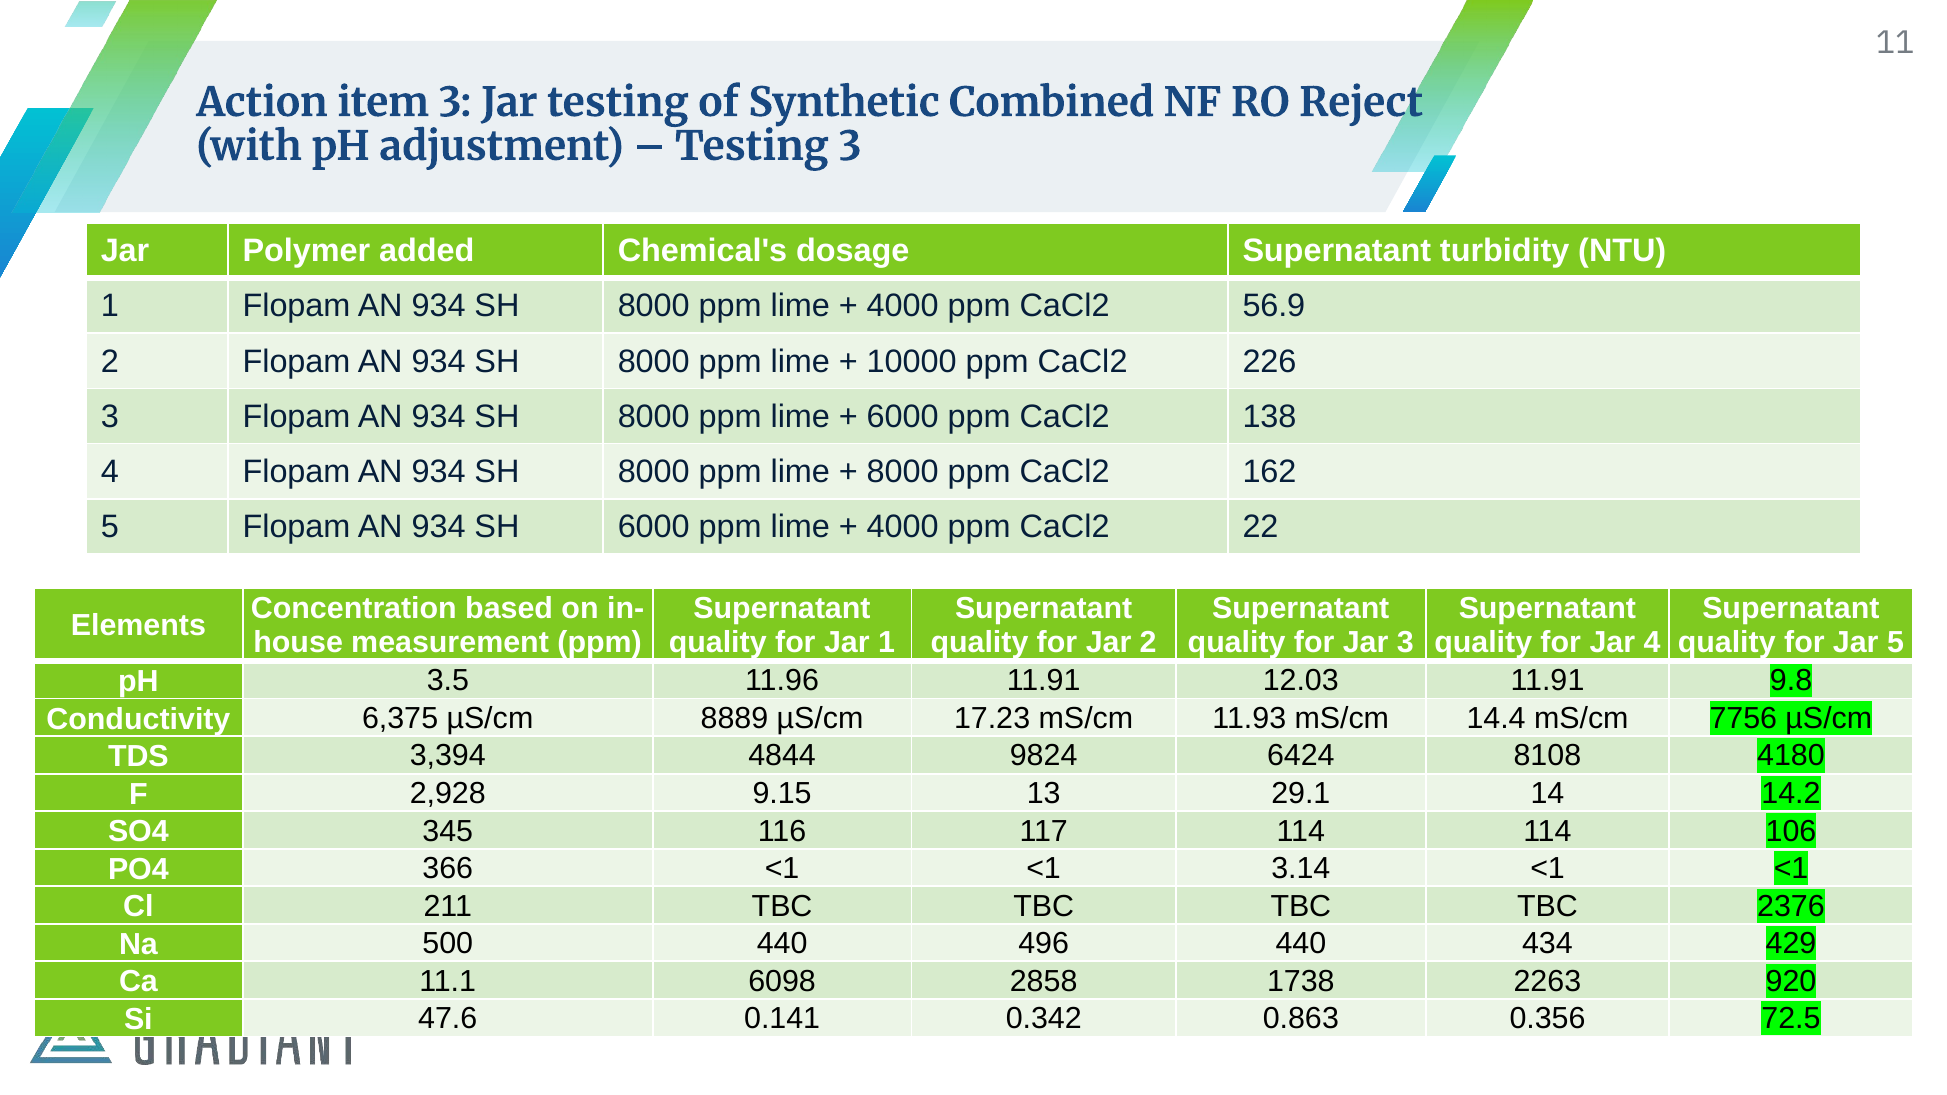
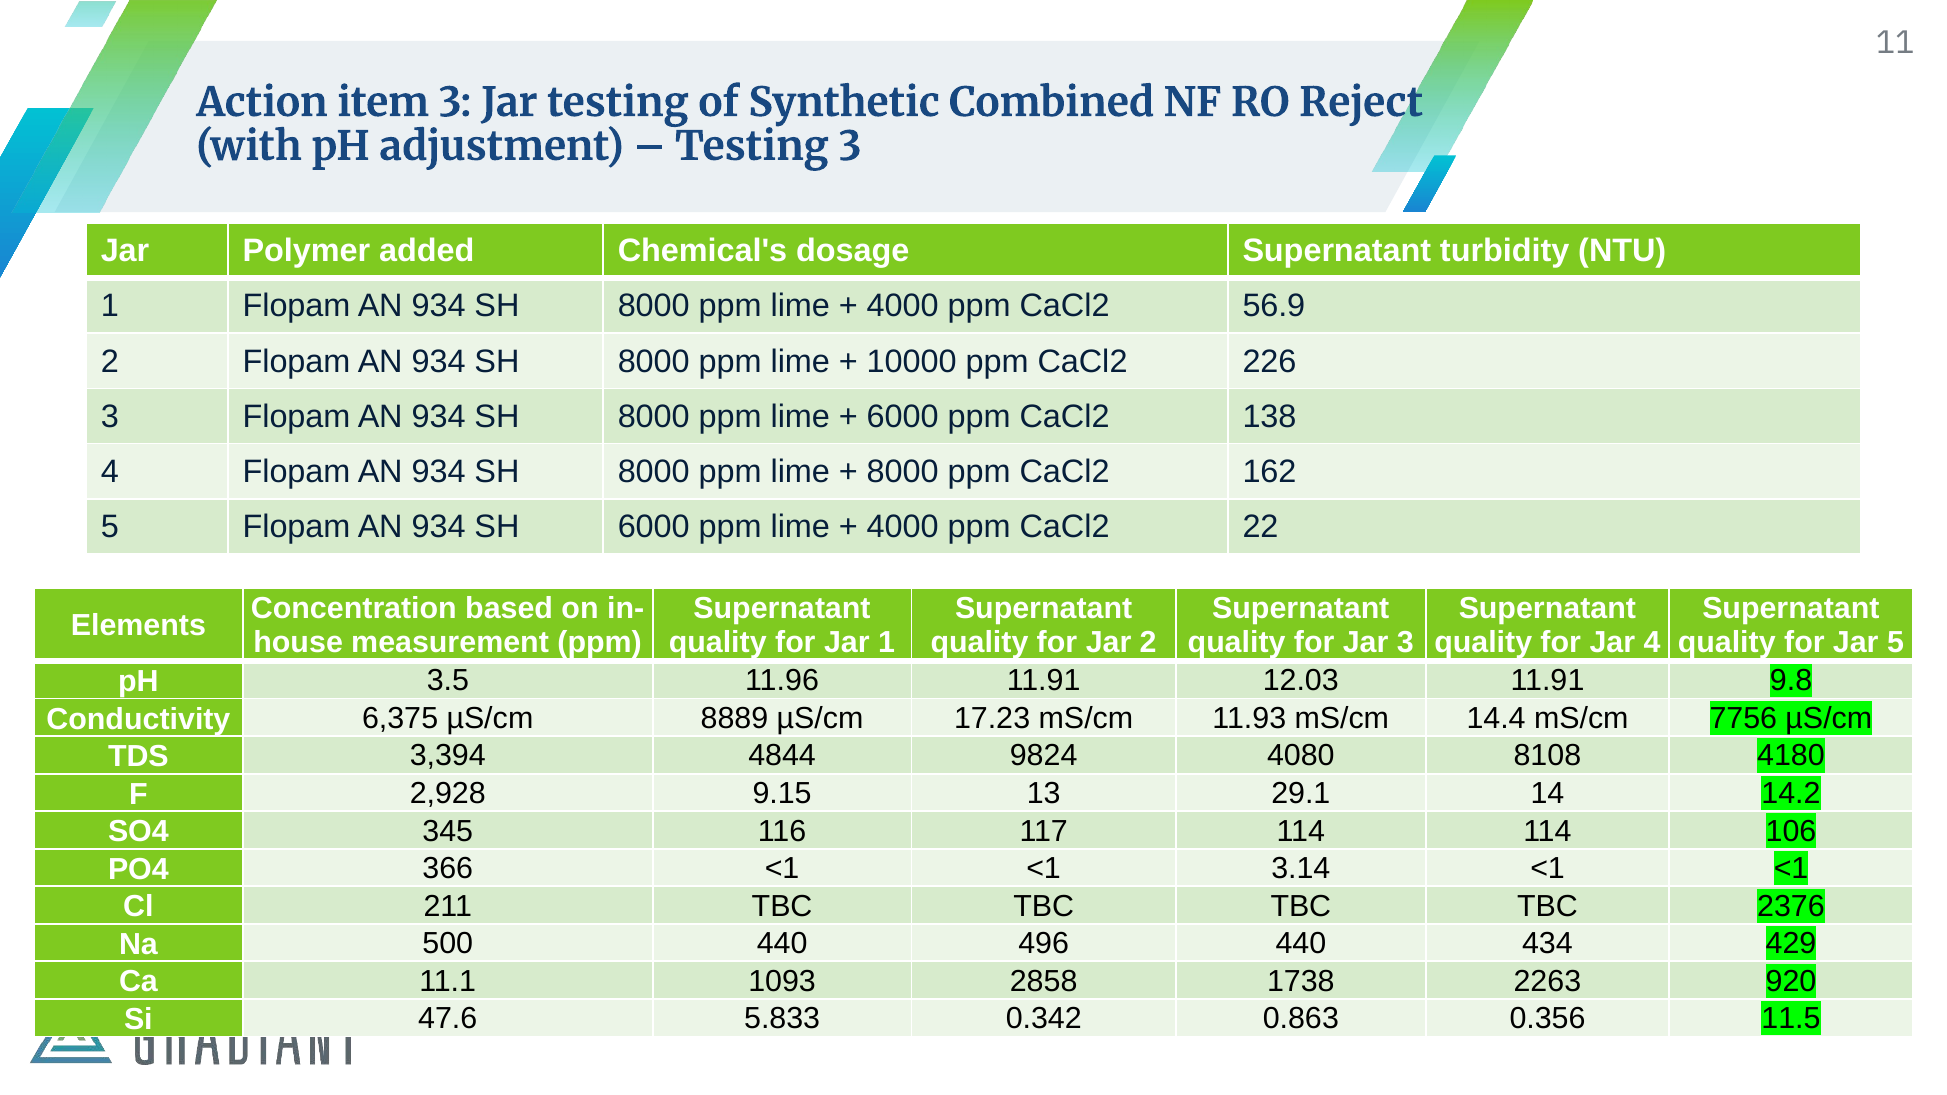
6424: 6424 -> 4080 (1301, 756)
6098: 6098 -> 1093 (782, 981)
0.141: 0.141 -> 5.833 (782, 1019)
72.5: 72.5 -> 11.5 (1791, 1019)
